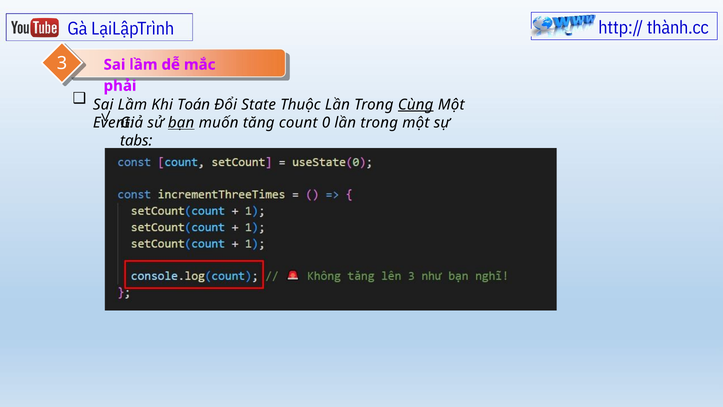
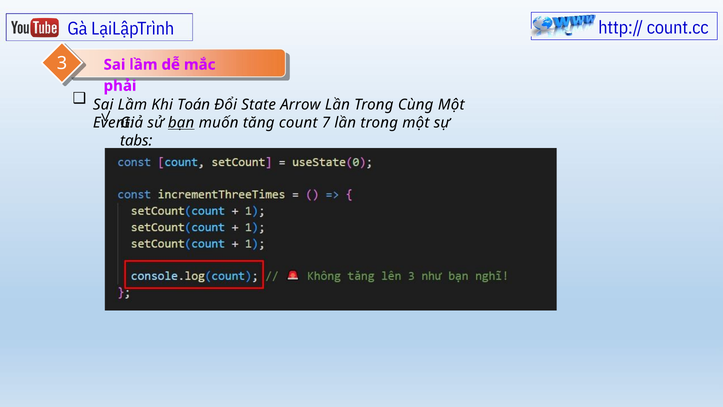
thành.cc: thành.cc -> count.cc (678, 28)
Thuộc: Thuộc -> Arrow (300, 105)
Cùng underline: present -> none (416, 105)
0: 0 -> 7 (326, 123)
